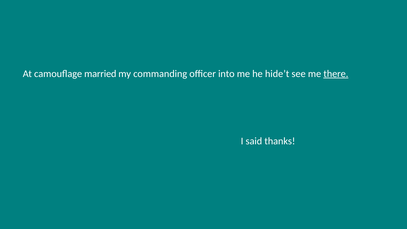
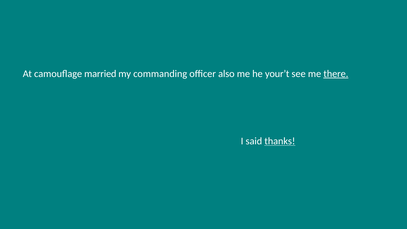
into: into -> also (226, 74)
hide’t: hide’t -> your’t (277, 74)
thanks underline: none -> present (280, 141)
